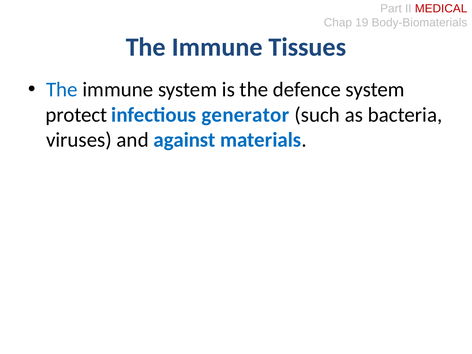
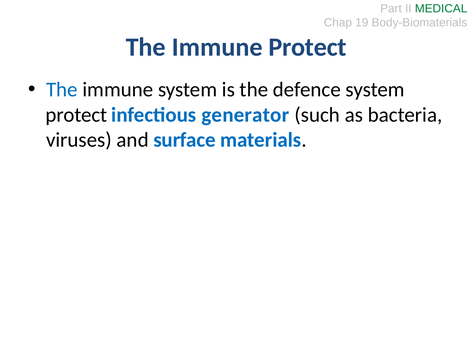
MEDICAL colour: red -> green (441, 9)
Immune Tissues: Tissues -> Protect (307, 47)
against: against -> surface (185, 140)
